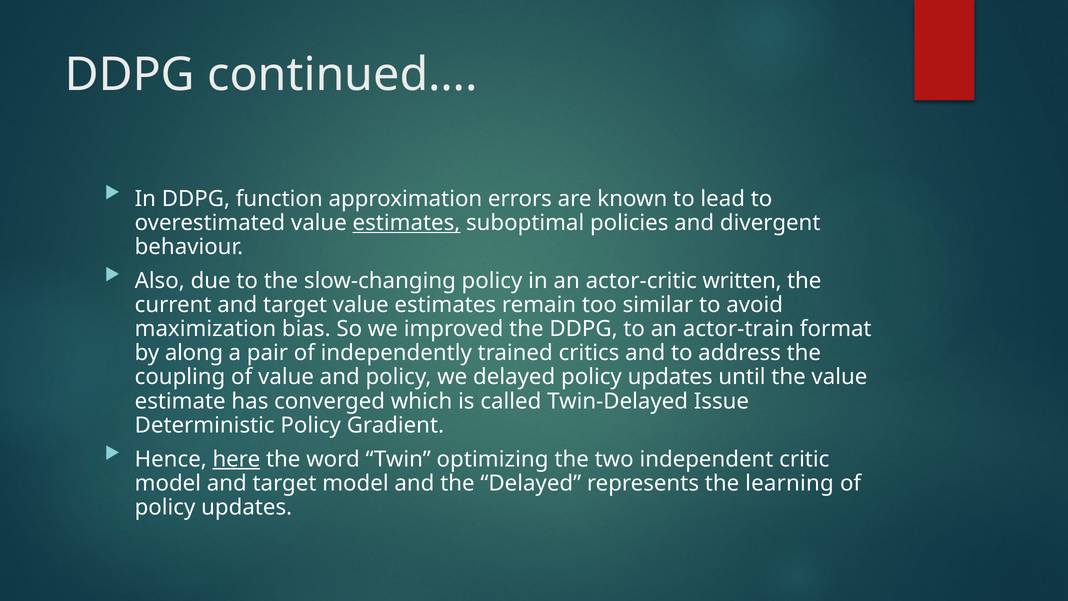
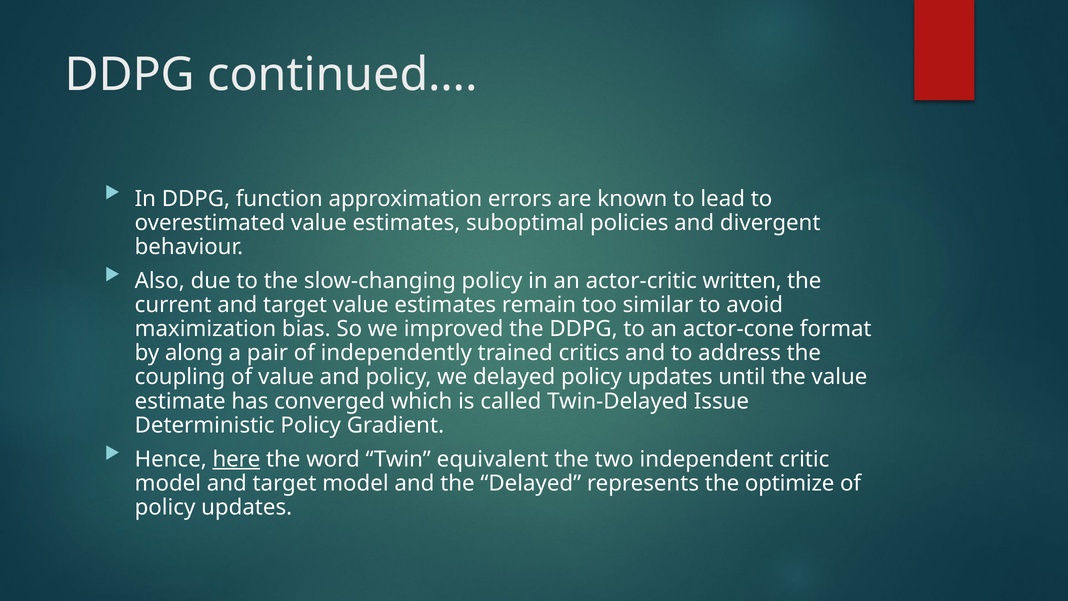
estimates underline: present -> none (406, 223)
actor-train: actor-train -> actor-cone (738, 329)
optimizing: optimizing -> equivalent (492, 459)
learning: learning -> optimize (790, 483)
